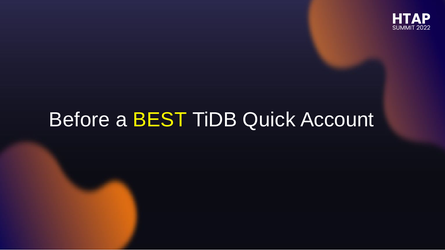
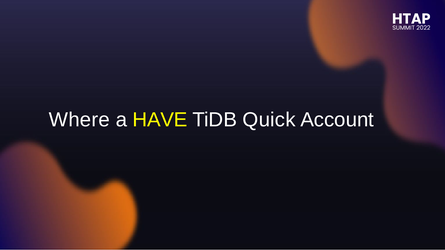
Before: Before -> Where (79, 120)
BEST: BEST -> HAVE (160, 120)
